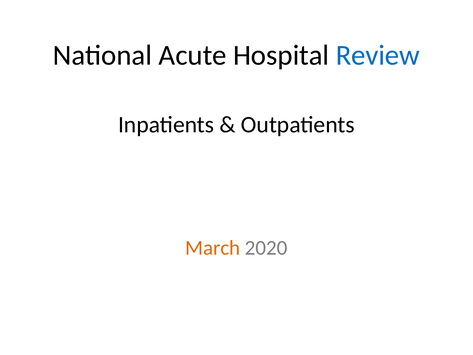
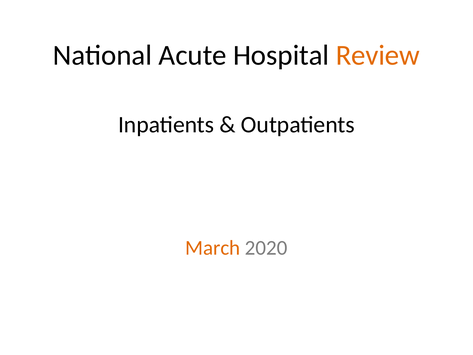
Review colour: blue -> orange (378, 55)
